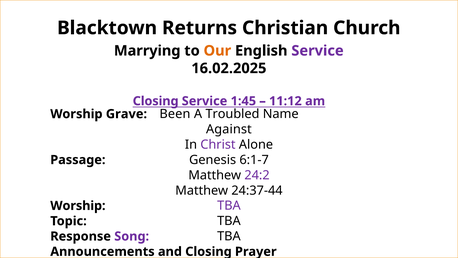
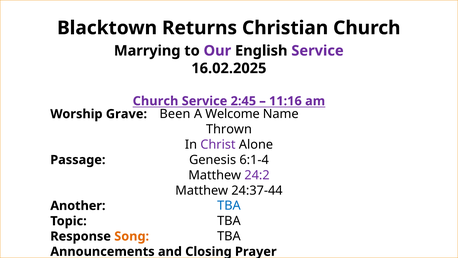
Our colour: orange -> purple (217, 51)
Closing: Closing -> Church (156, 101)
1:45: 1:45 -> 2:45 (243, 101)
11:12: 11:12 -> 11:16 (285, 101)
Troubled: Troubled -> Welcome (233, 114)
Against: Against -> Thrown (229, 129)
6:1-7: 6:1-7 -> 6:1-4 (254, 160)
TBA colour: purple -> blue (229, 205)
Worship: Worship -> Another (78, 205)
Song colour: purple -> orange (132, 236)
